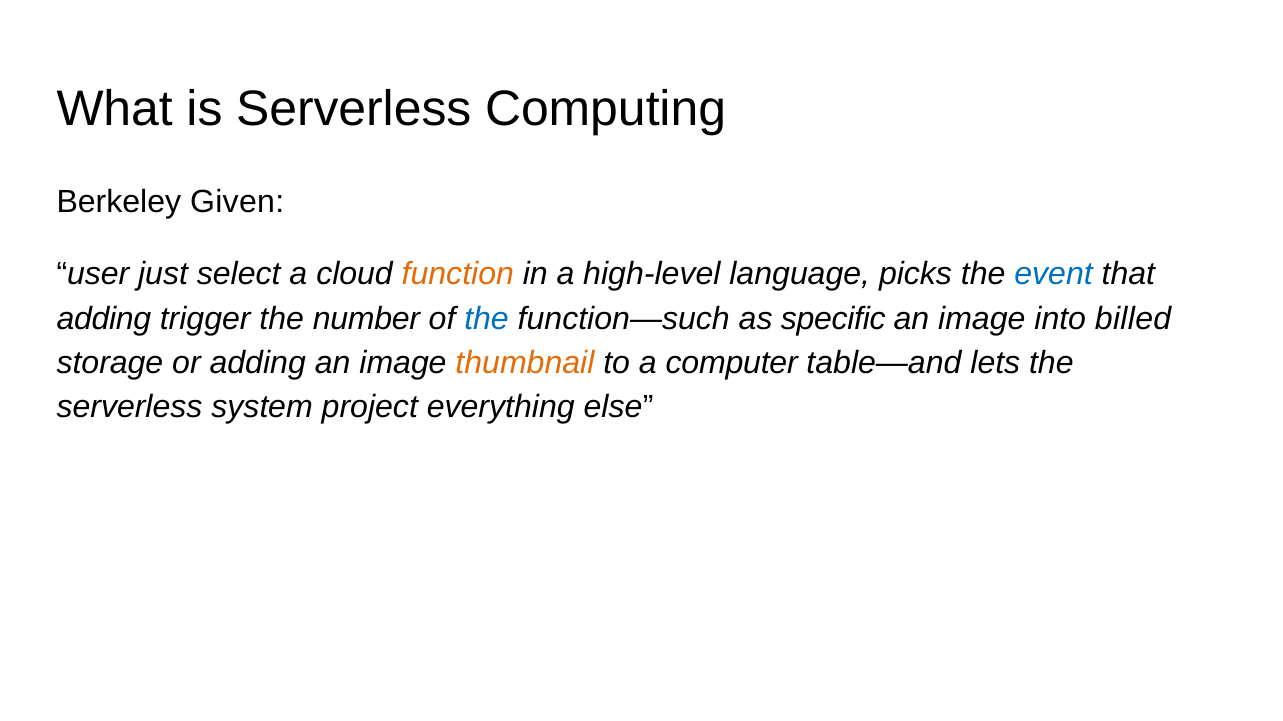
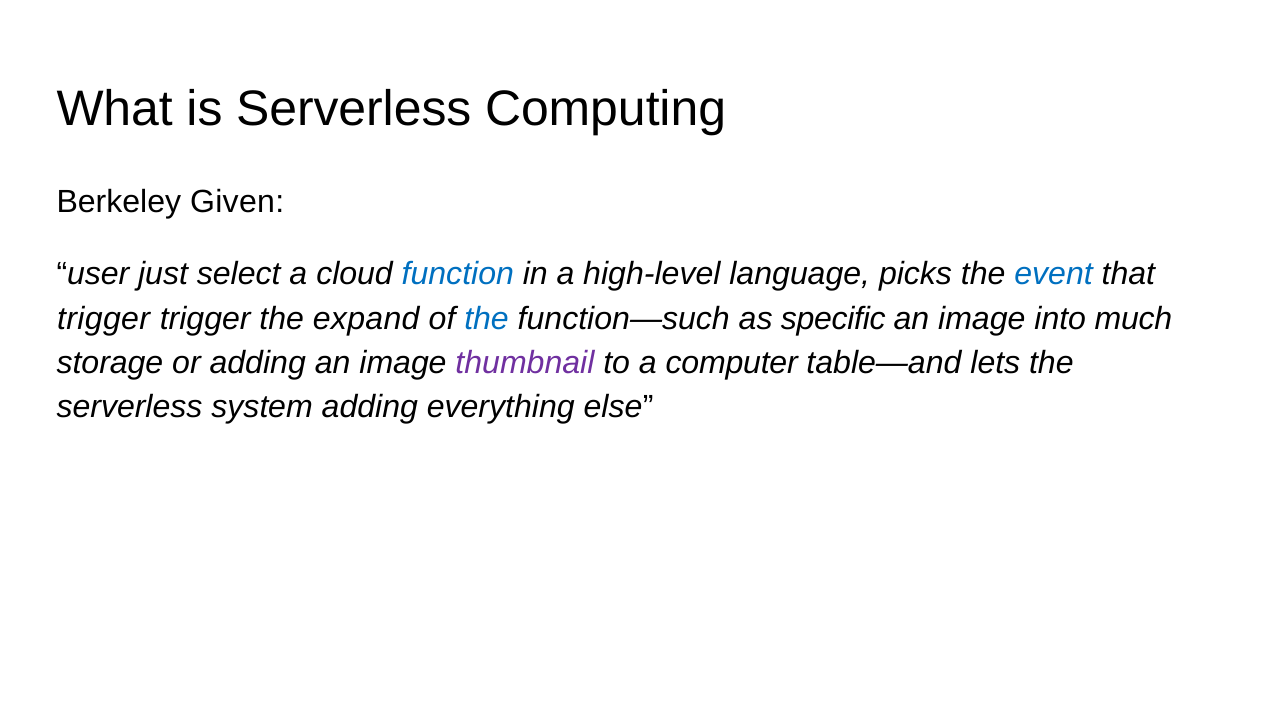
function colour: orange -> blue (458, 275)
adding: adding -> trigger (104, 319)
number: number -> expand (366, 319)
billed: billed -> much (1133, 319)
thumbnail colour: orange -> purple (525, 363)
system project: project -> adding (370, 407)
